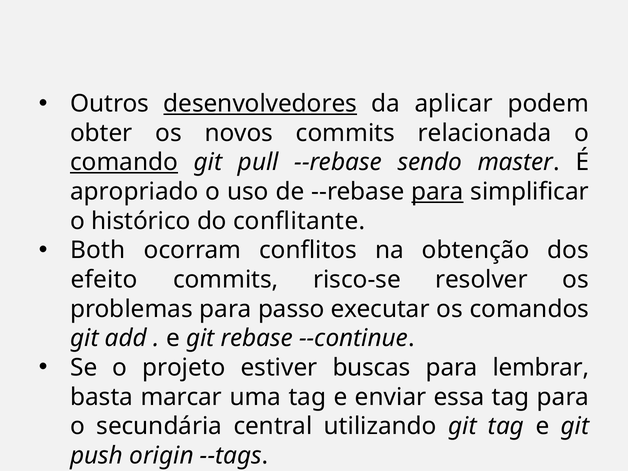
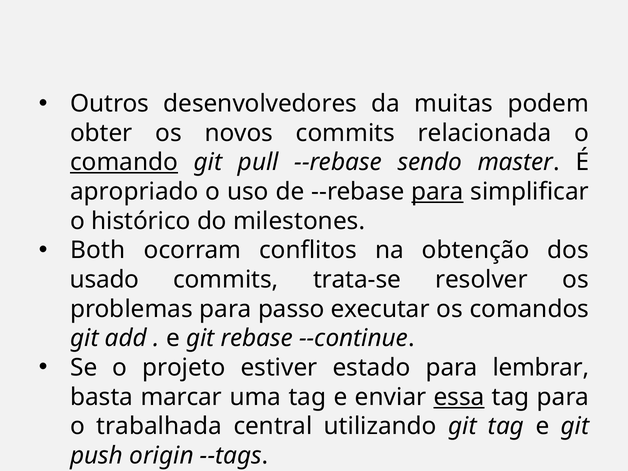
desenvolvedores underline: present -> none (260, 104)
aplicar: aplicar -> muitas (454, 104)
conflitante: conflitante -> milestones (299, 221)
efeito: efeito -> usado (104, 280)
risco-se: risco-se -> trata-se (357, 280)
buscas: buscas -> estado (372, 368)
essa underline: none -> present (459, 397)
secundária: secundária -> trabalhada (159, 426)
